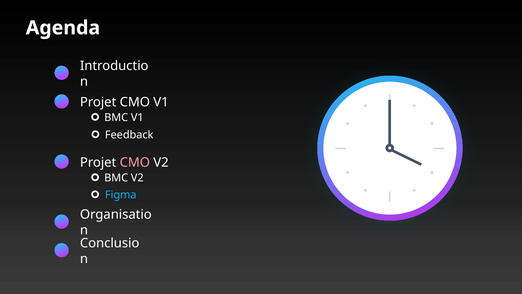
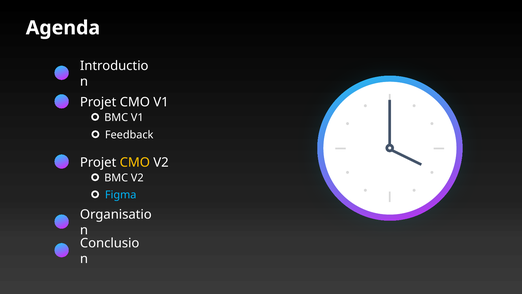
CMO colour: pink -> yellow (135, 162)
